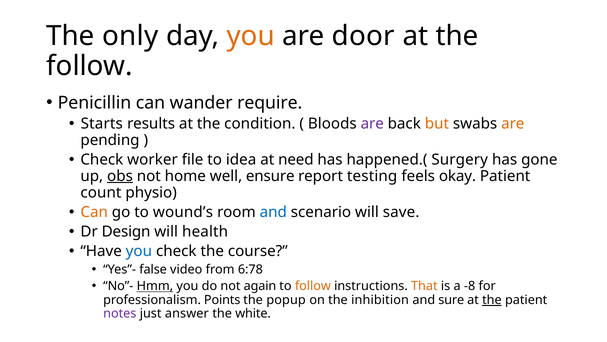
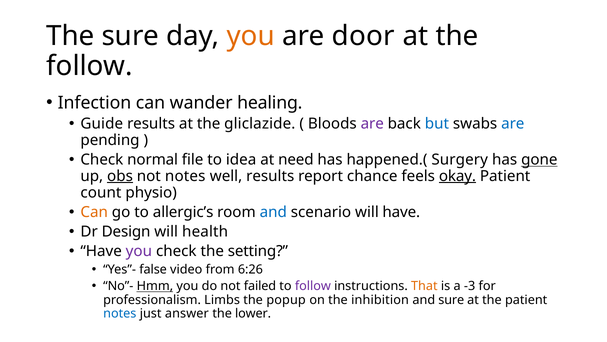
The only: only -> sure (130, 36)
Penicillin: Penicillin -> Infection (94, 103)
require: require -> healing (270, 103)
Starts: Starts -> Guide (102, 124)
condition: condition -> gliclazide (260, 124)
but colour: orange -> blue (437, 124)
are colour: orange -> blue (513, 124)
worker: worker -> normal (153, 159)
gone underline: none -> present (539, 159)
not home: home -> notes (185, 176)
well ensure: ensure -> results (270, 176)
testing: testing -> chance (372, 176)
okay underline: none -> present (457, 176)
wound’s: wound’s -> allergic’s (183, 212)
will save: save -> have (401, 212)
you colour: blue -> purple (139, 251)
course: course -> setting (258, 251)
6:78: 6:78 -> 6:26 (250, 269)
again: again -> failed (260, 286)
follow colour: orange -> purple (313, 286)
-8: -8 -> -3 (470, 286)
Points: Points -> Limbs (222, 299)
the underline: present -> none (492, 299)
notes colour: purple -> blue (120, 313)
white: white -> lower (253, 313)
